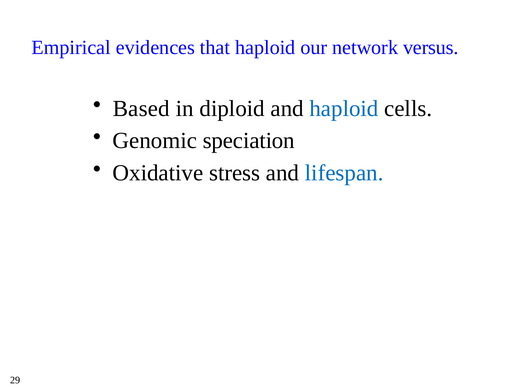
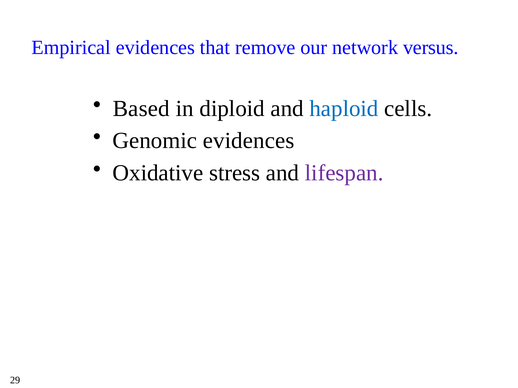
that haploid: haploid -> remove (265, 47)
Genomic speciation: speciation -> evidences (249, 141)
lifespan colour: blue -> purple (344, 173)
